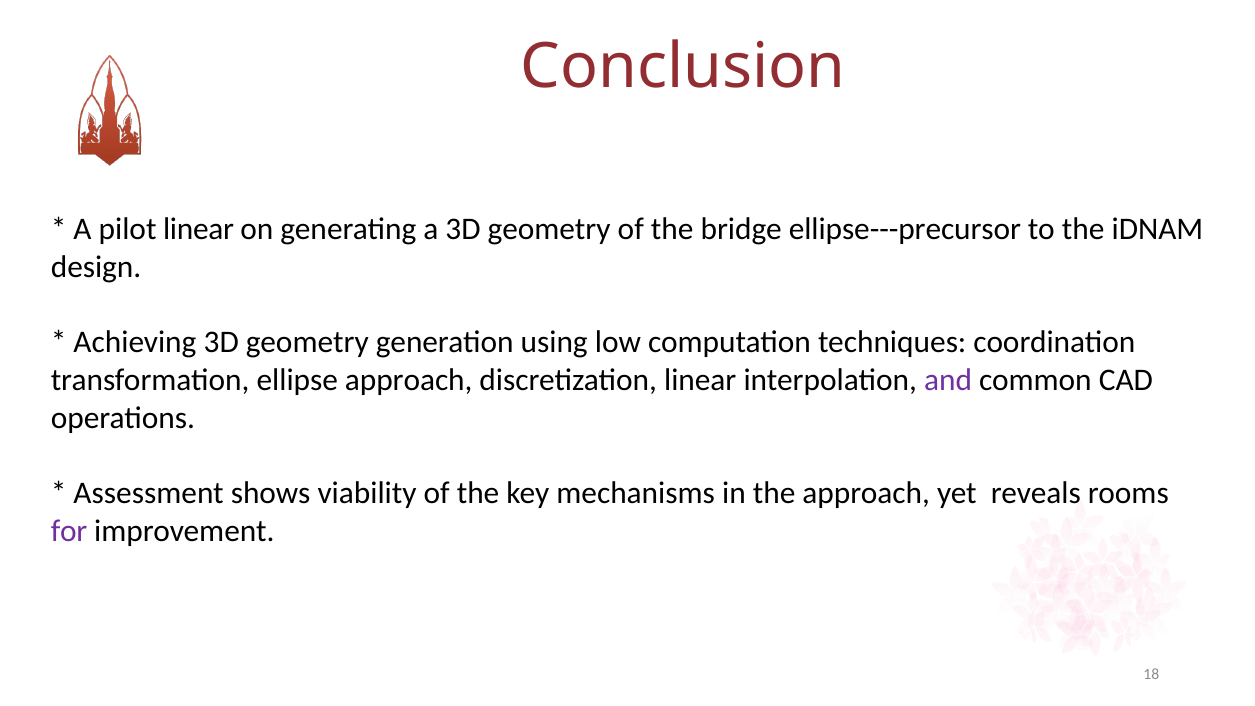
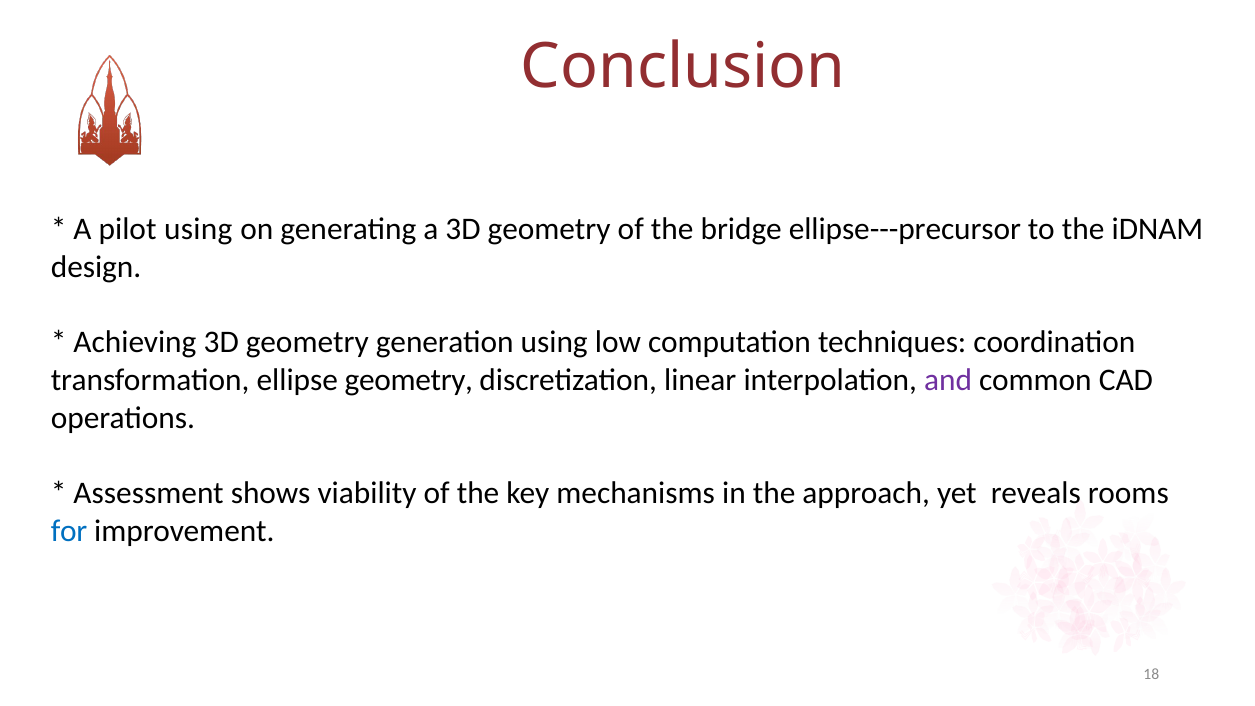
pilot linear: linear -> using (198, 230)
ellipse approach: approach -> geometry (409, 380)
for colour: purple -> blue (69, 531)
